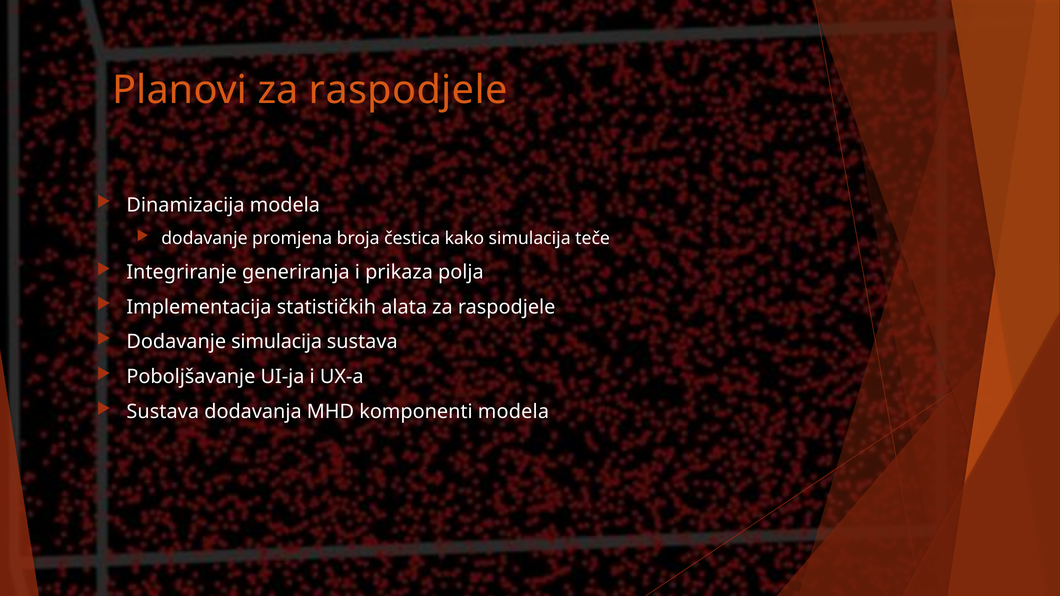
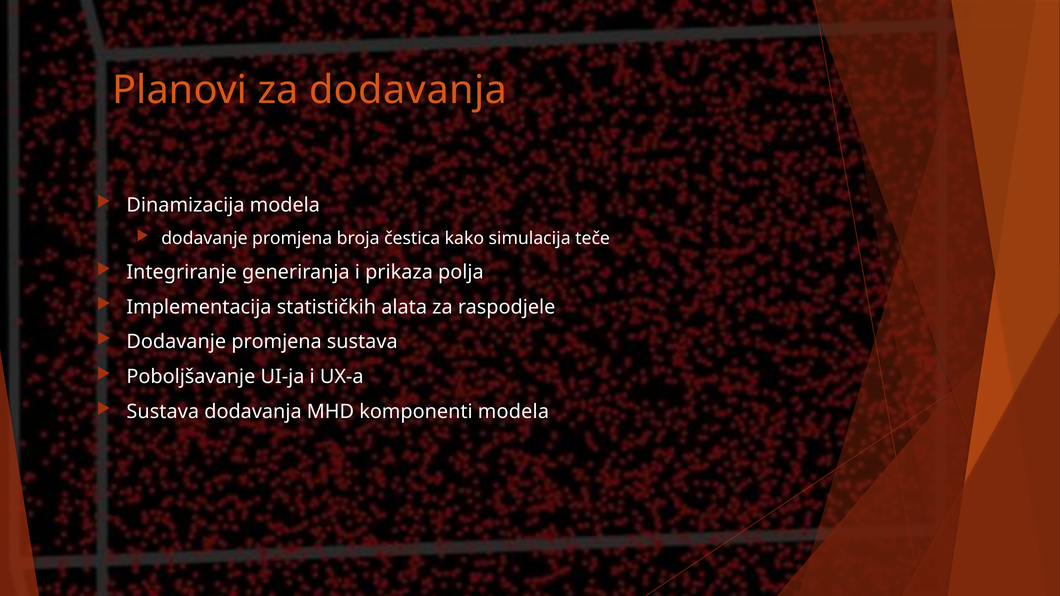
Planovi za raspodjele: raspodjele -> dodavanja (408, 90)
simulacija: simulacija -> promjena (277, 342)
